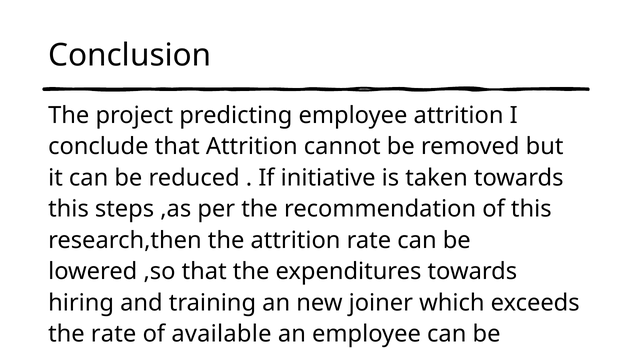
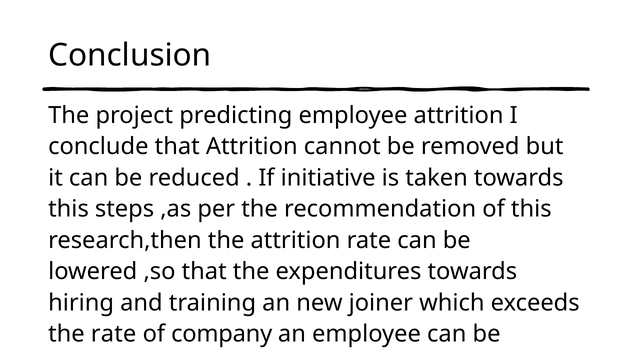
available: available -> company (222, 334)
